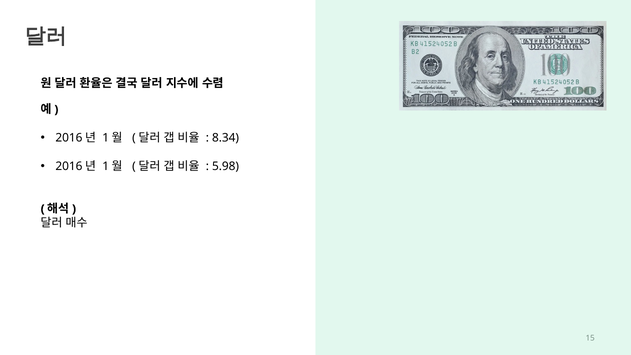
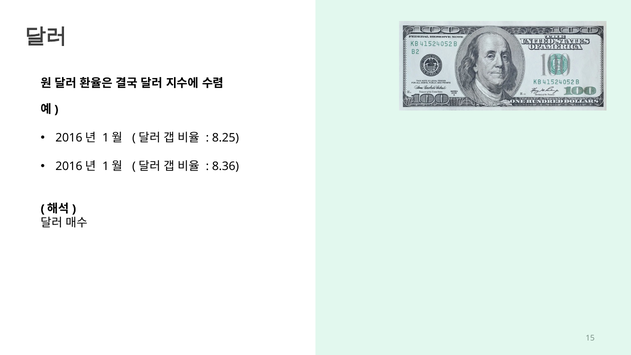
8.34: 8.34 -> 8.25 (226, 138)
5.98: 5.98 -> 8.36 (226, 166)
